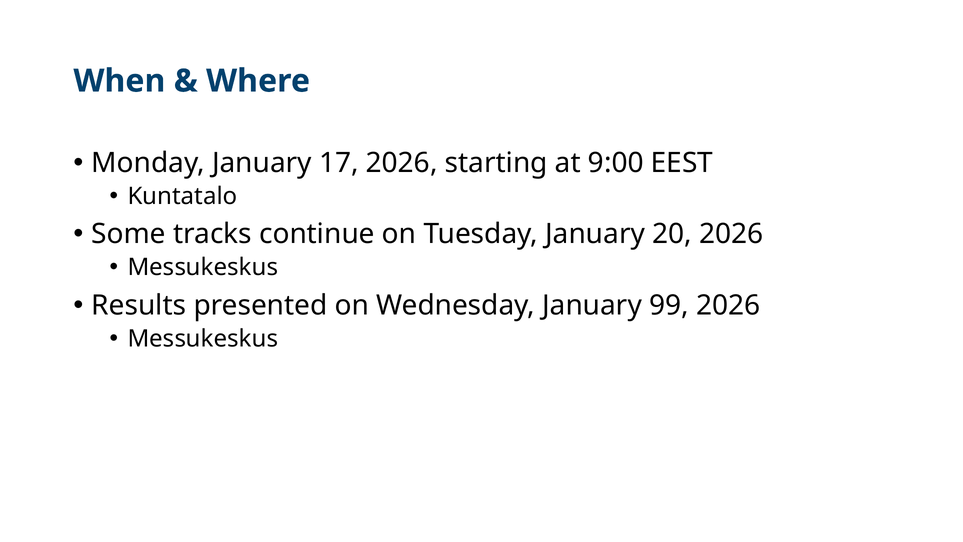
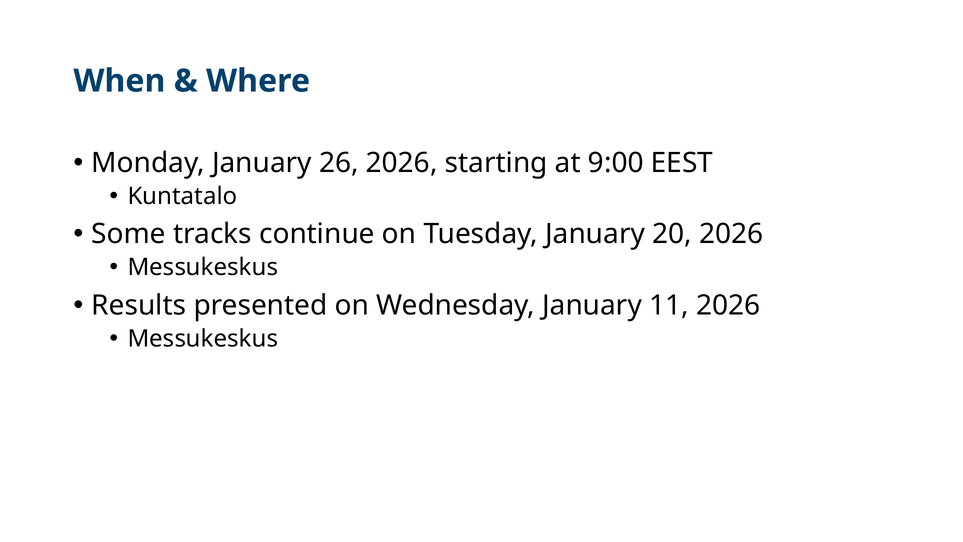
17: 17 -> 26 (339, 163)
99: 99 -> 11 (669, 305)
